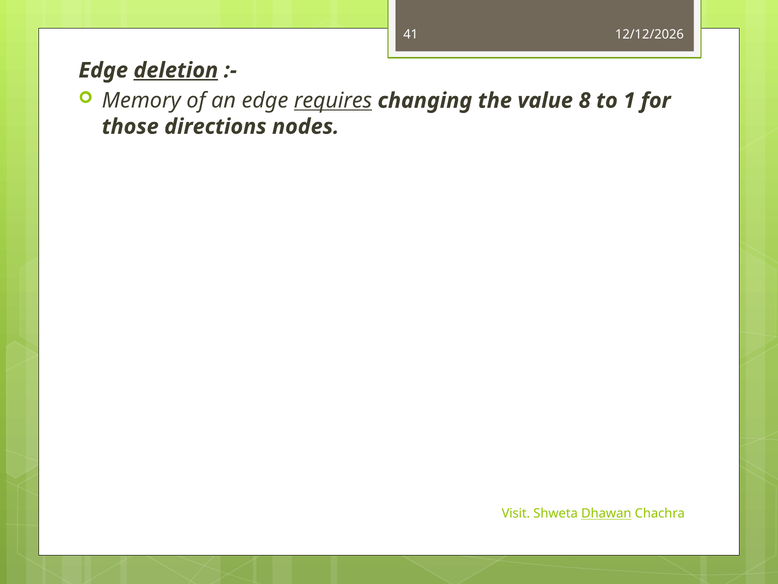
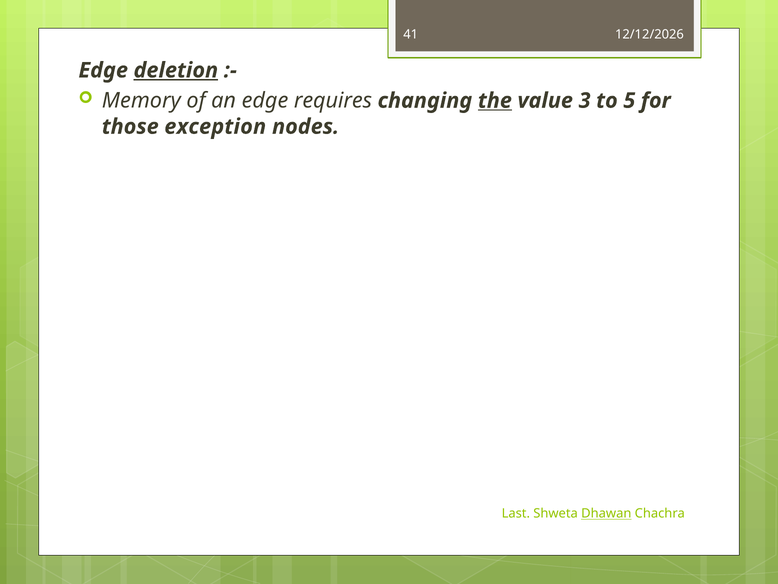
requires underline: present -> none (333, 101)
the underline: none -> present (495, 101)
8: 8 -> 3 (585, 101)
1: 1 -> 5 (629, 101)
directions: directions -> exception (215, 127)
Visit: Visit -> Last (516, 513)
